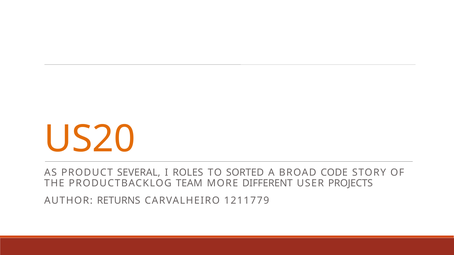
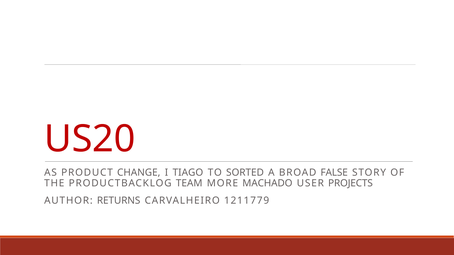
US20 colour: orange -> red (90, 139)
SEVERAL: SEVERAL -> CHANGE (139, 173)
ROLES: ROLES -> TIAGO (188, 173)
CODE: CODE -> FALSE (334, 173)
DIFFERENT: DIFFERENT -> MACHADO (267, 184)
